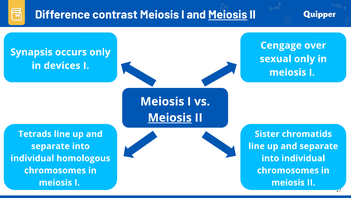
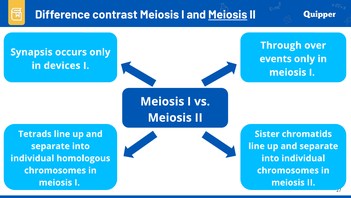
Cengage: Cengage -> Through (281, 45)
sexual: sexual -> events (276, 59)
Meiosis underline: present -> none (170, 117)
